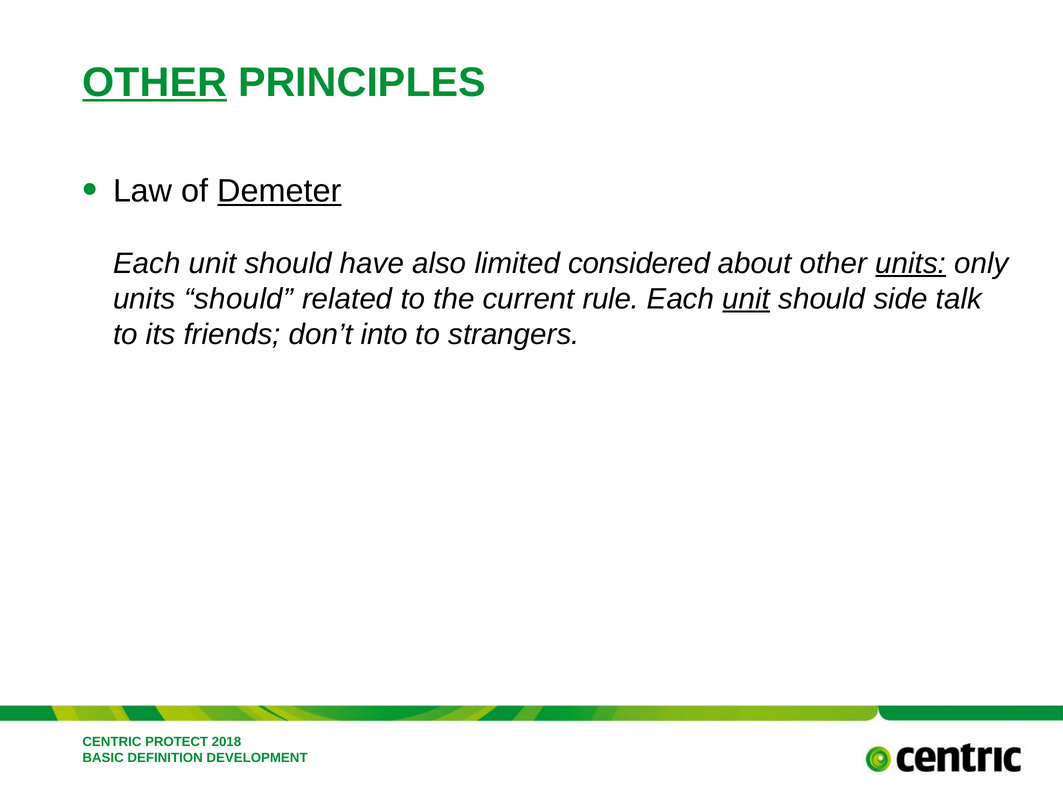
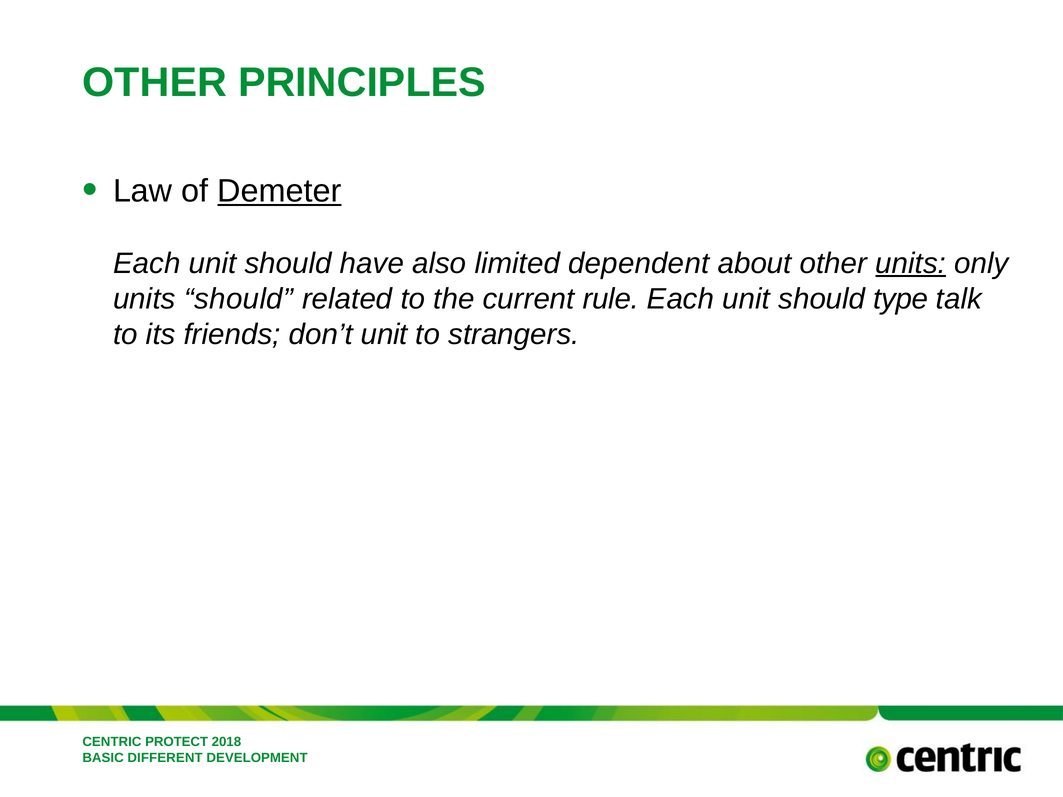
OTHER underline: present -> none (155, 83)
considered: considered -> dependent (639, 263)
unit underline: present -> none (746, 299)
side: side -> type (901, 299)
don’t into: into -> unit (384, 334)
DEFINITION: DEFINITION -> DIFFERENT (165, 758)
